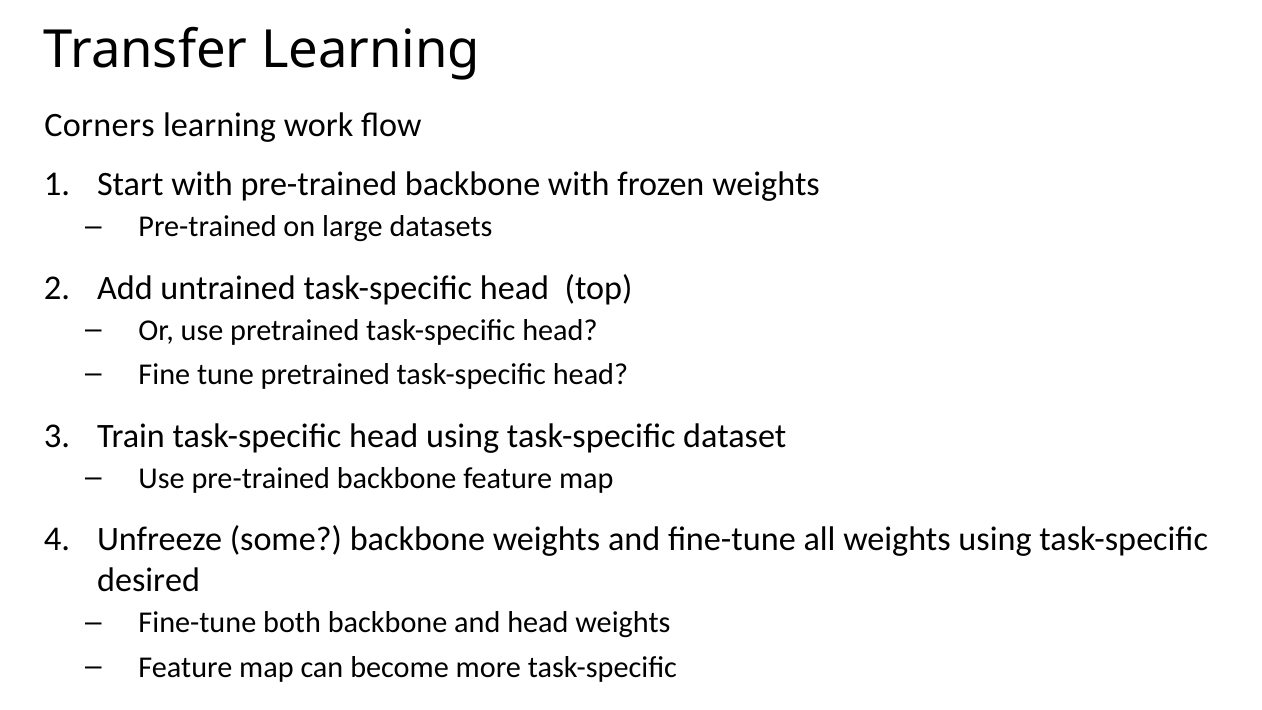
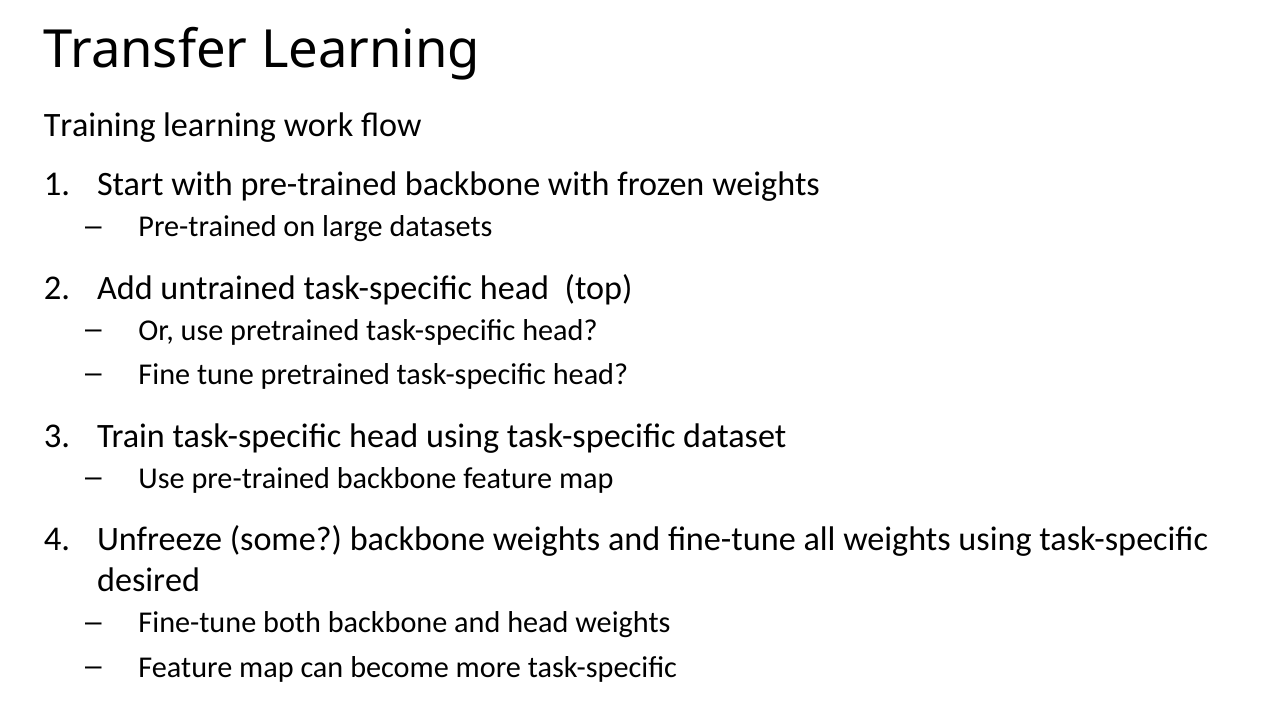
Corners: Corners -> Training (100, 125)
